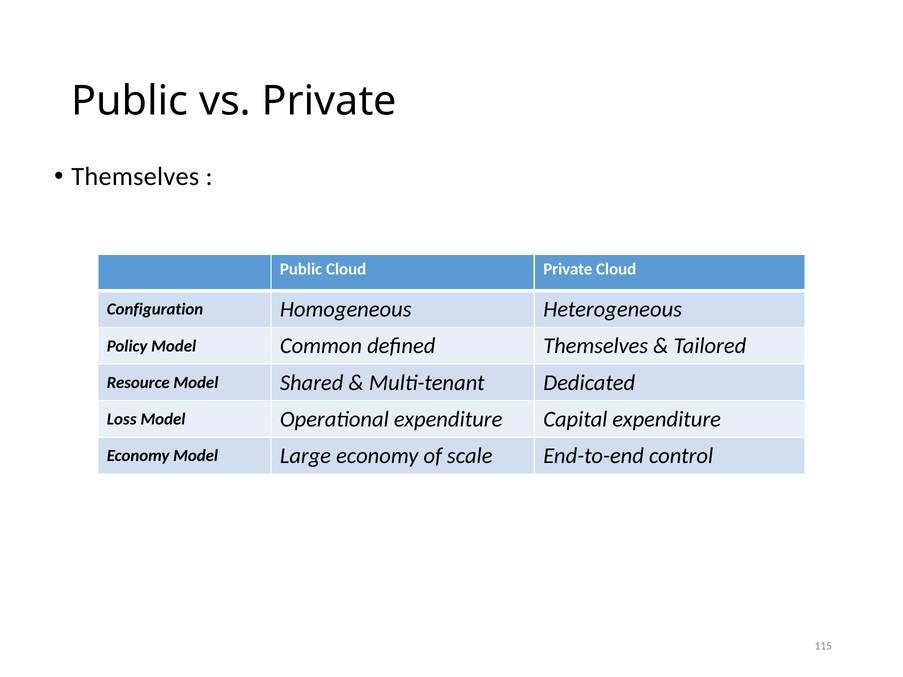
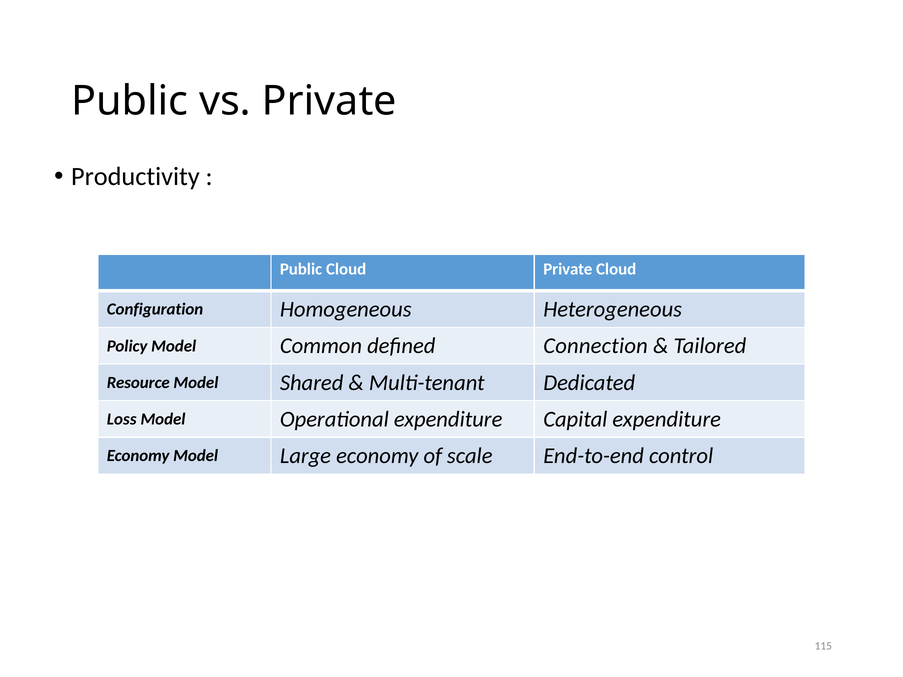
Themselves: Themselves -> Productivity (135, 177)
defined Themselves: Themselves -> Connection (596, 346)
